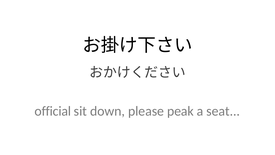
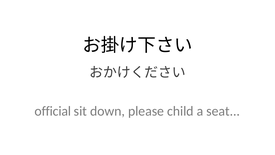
peak: peak -> child (180, 111)
